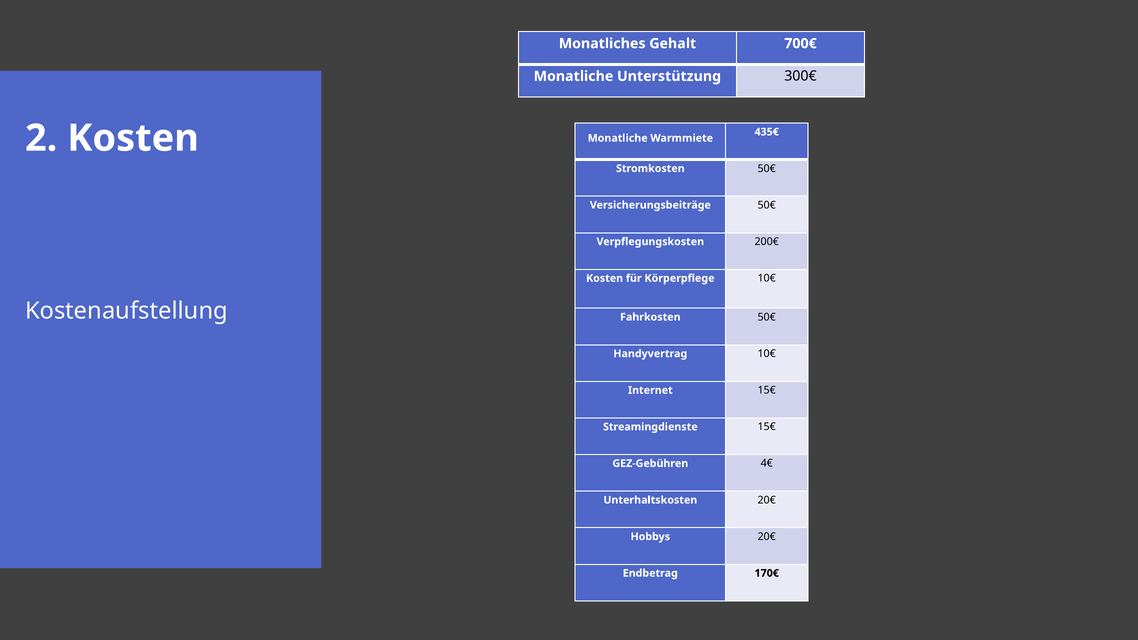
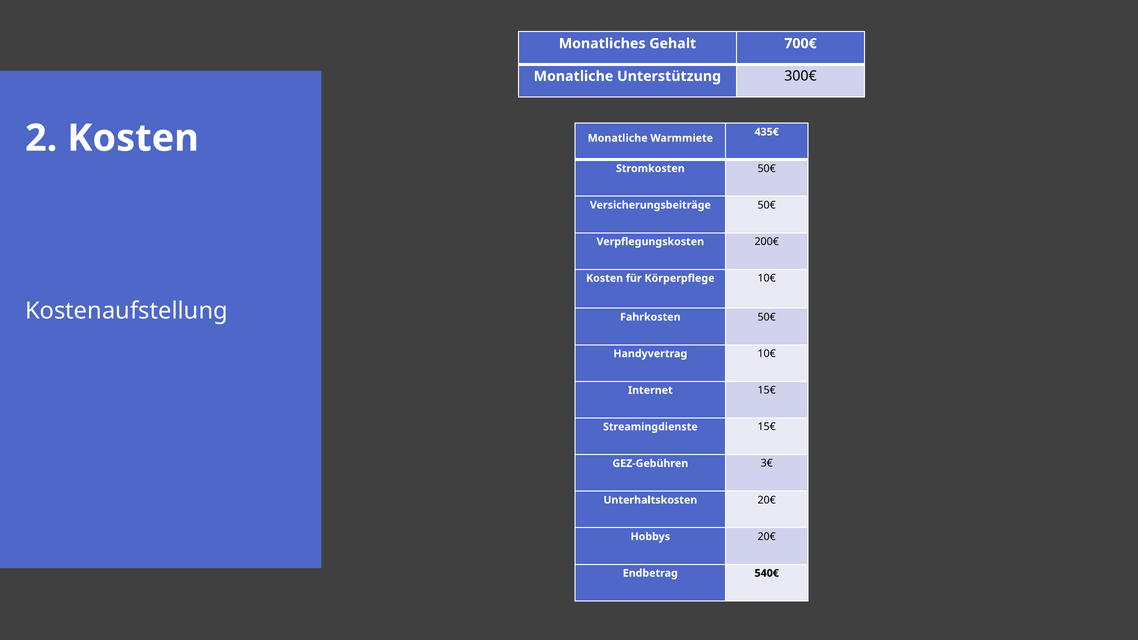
4€: 4€ -> 3€ (767, 464)
170€: 170€ -> 540€ (767, 573)
